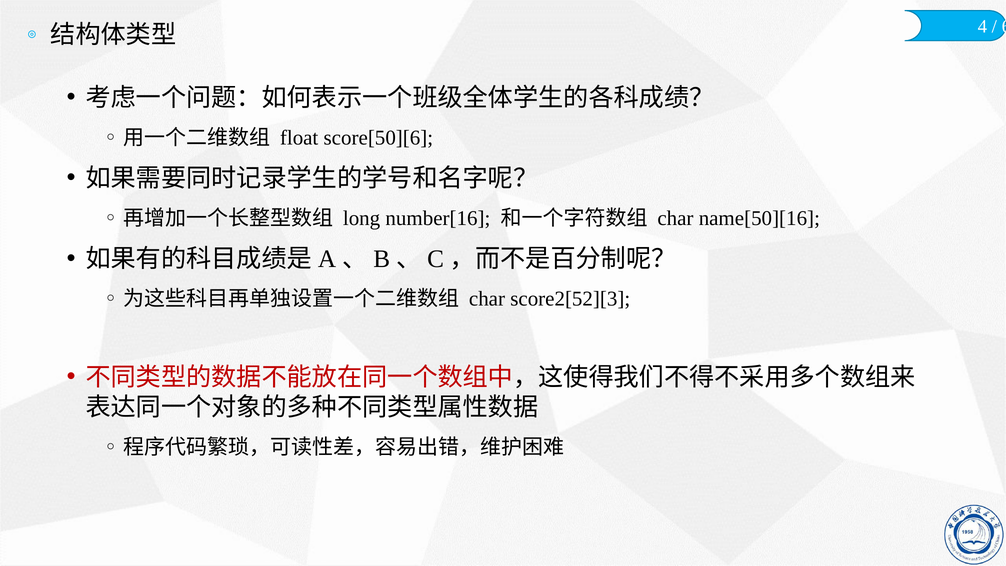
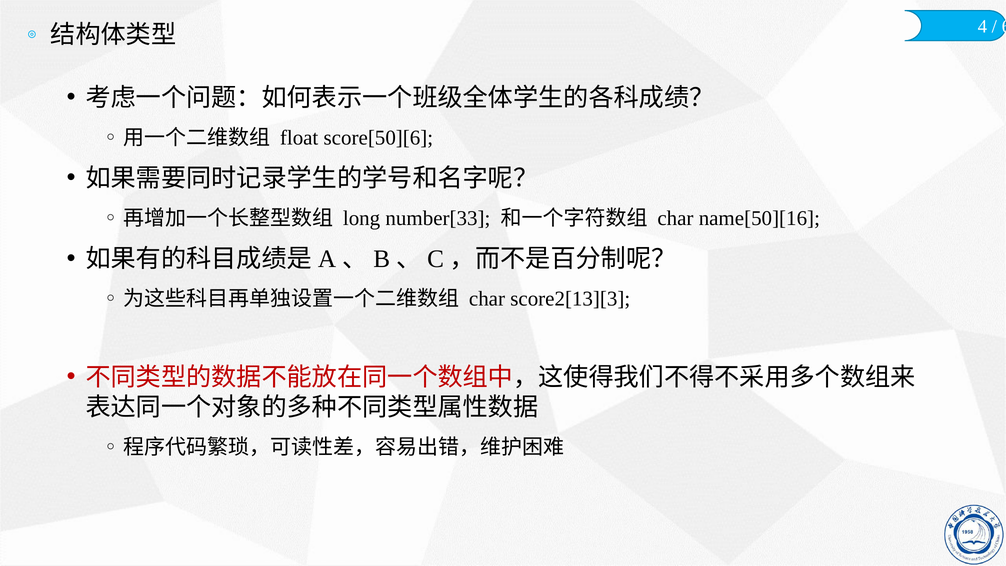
number[16: number[16 -> number[33 (438, 218)
score2[52][3: score2[52][3 -> score2[13][3 (570, 299)
